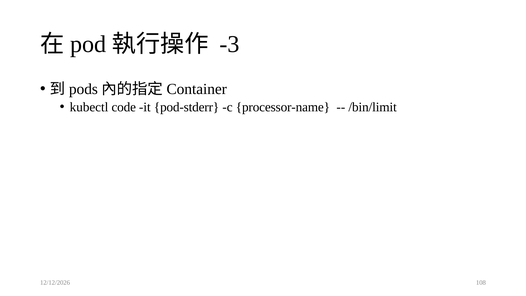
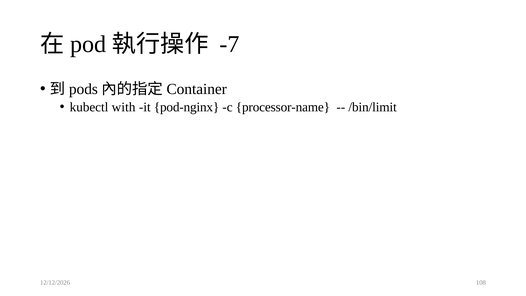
-3: -3 -> -7 (230, 44)
code: code -> with (124, 107)
pod-stderr: pod-stderr -> pod-nginx (187, 107)
